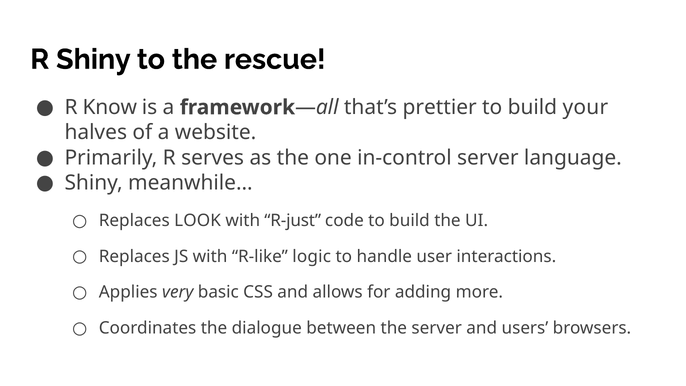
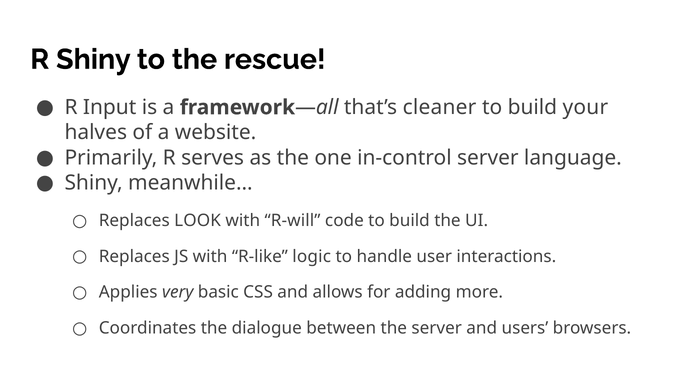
Know: Know -> Input (110, 107)
prettier: prettier -> cleaner (440, 107)
R-just: R-just -> R-will (293, 221)
